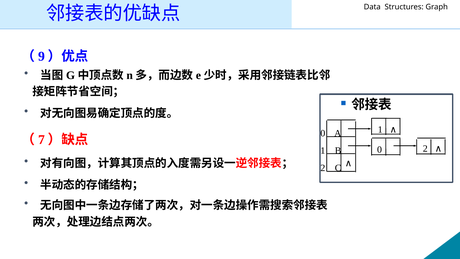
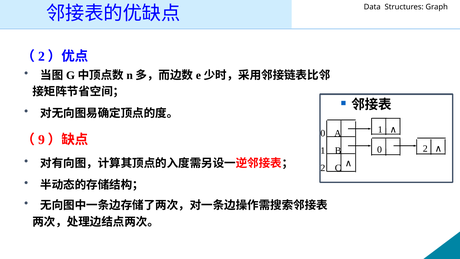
9: 9 -> 2 (41, 56)
7: 7 -> 9 (41, 139)
